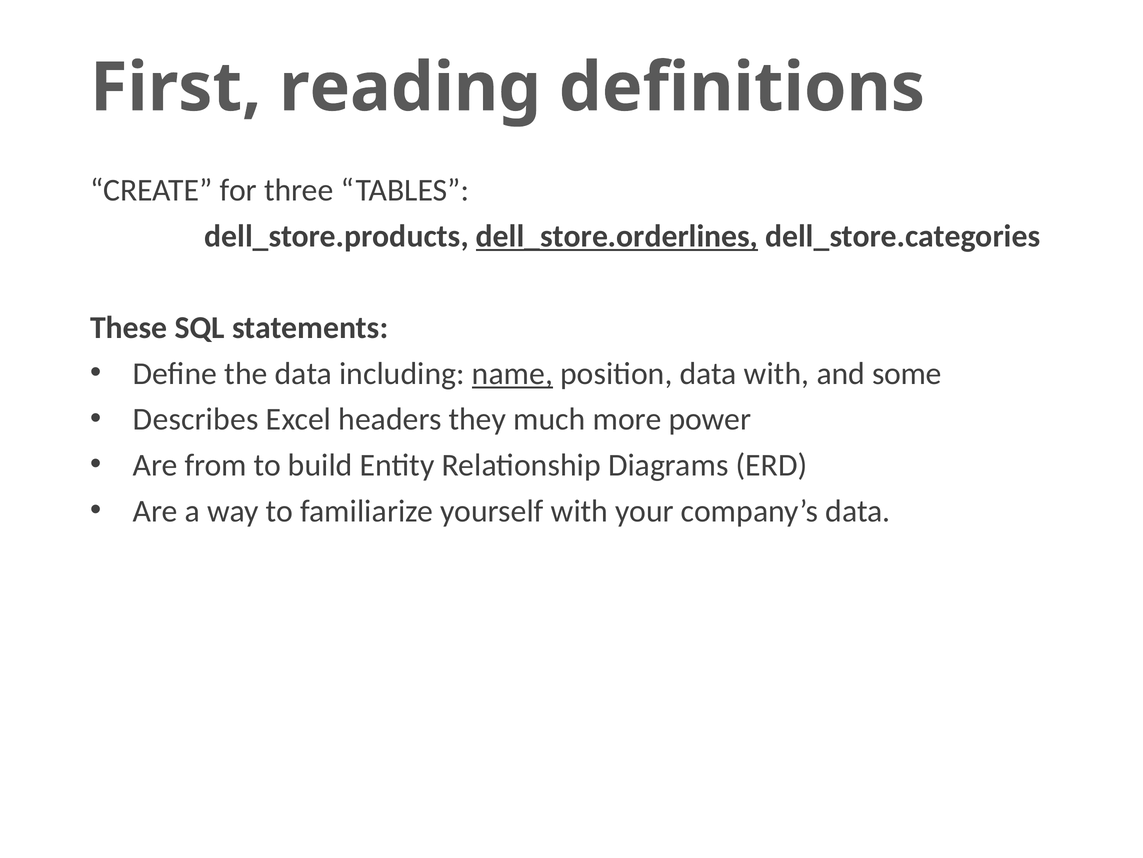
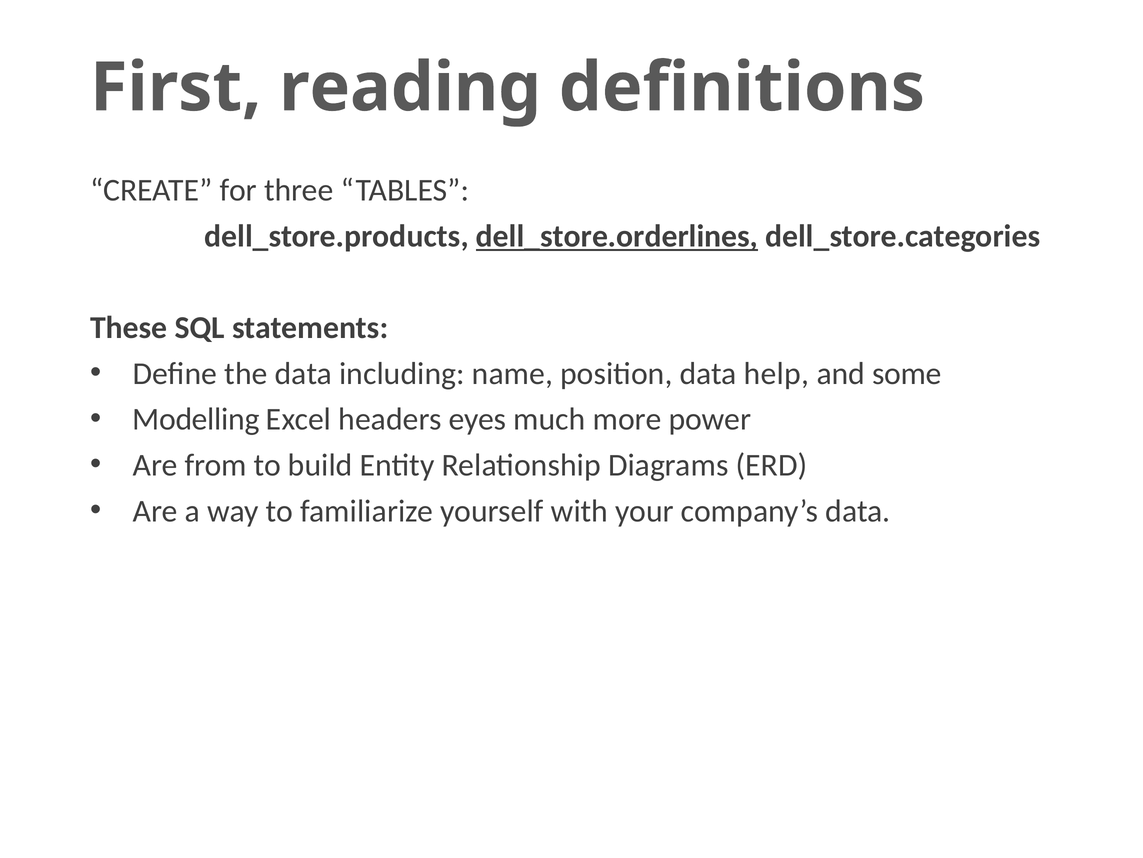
name underline: present -> none (512, 373)
data with: with -> help (776, 373)
Describes: Describes -> Modelling (196, 419)
they: they -> eyes (478, 419)
